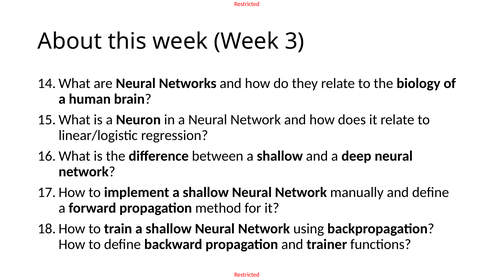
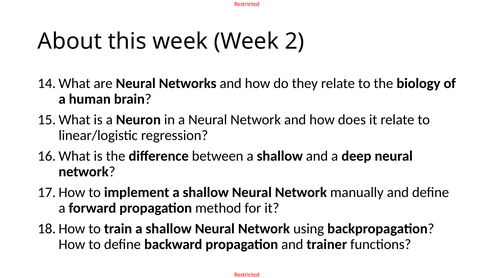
3: 3 -> 2 (295, 41)
